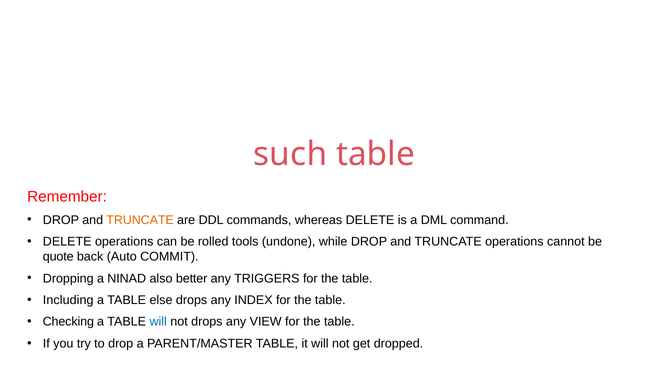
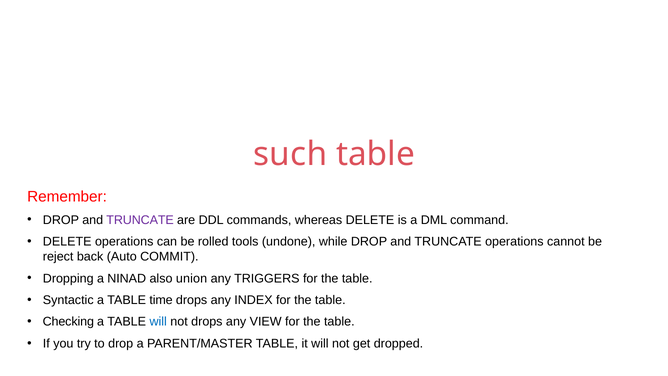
TRUNCATE colour: orange -> purple (140, 220)
quote: quote -> reject (58, 257)
better: better -> union (192, 278)
Including: Including -> Syntactic (68, 300)
else: else -> time (161, 300)
